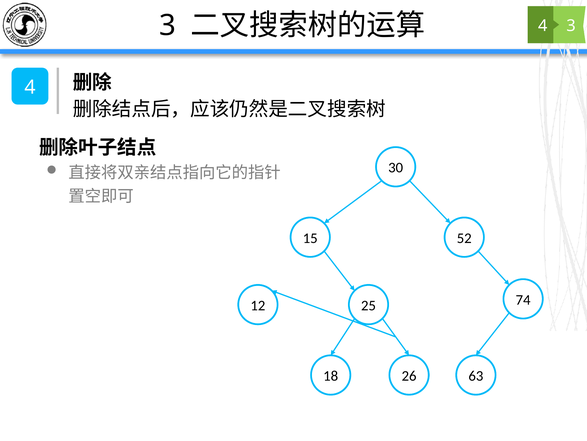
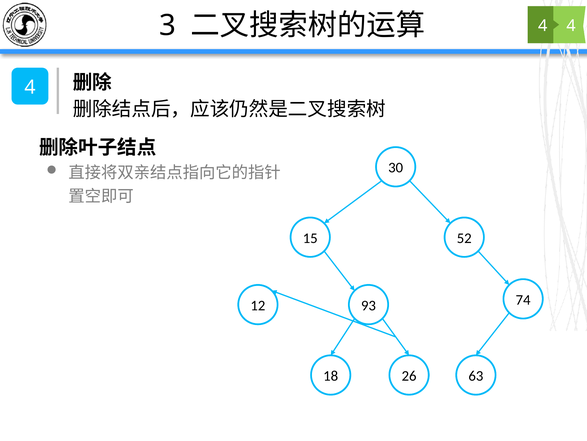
3: 3 -> 4 (571, 26)
25: 25 -> 93 (368, 305)
